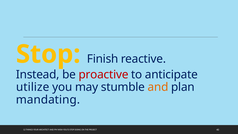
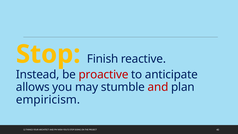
utilize: utilize -> allows (33, 87)
and colour: orange -> red (158, 87)
mandating: mandating -> empiricism (48, 100)
